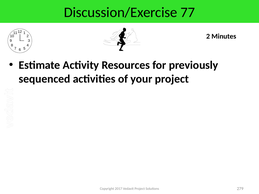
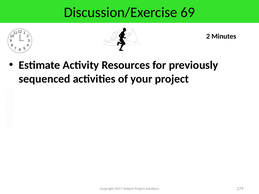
77: 77 -> 69 (188, 12)
